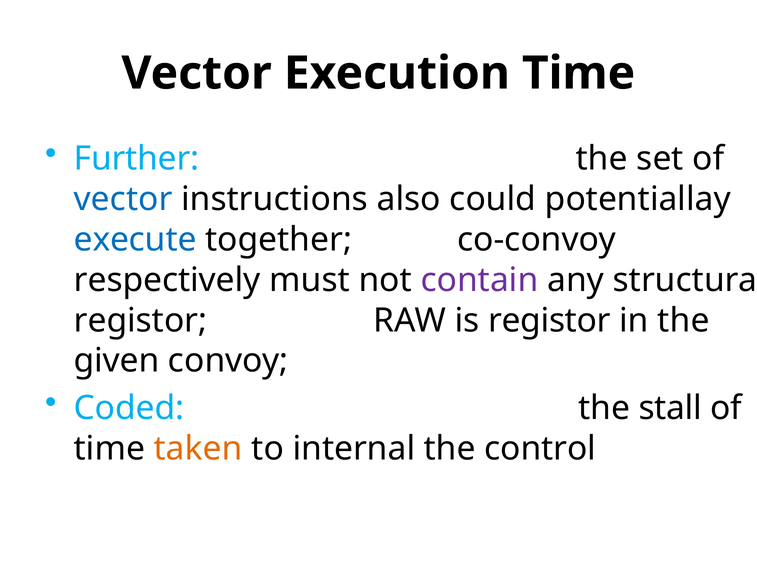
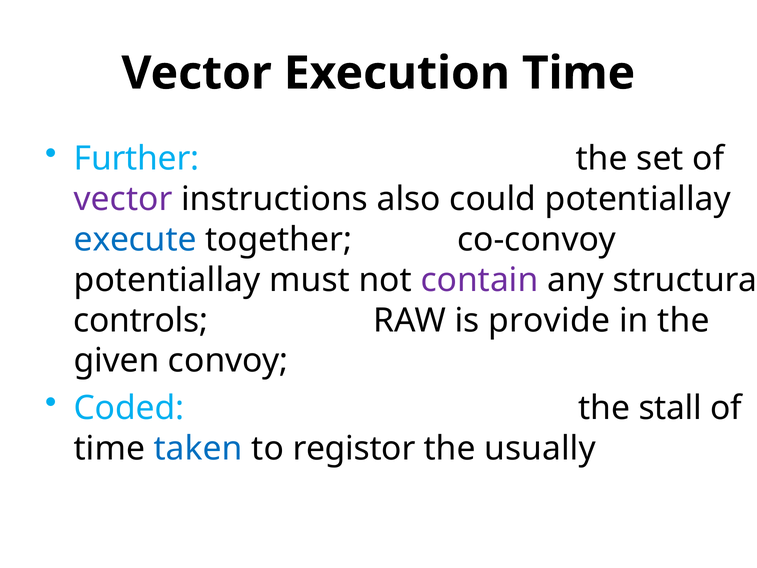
vector colour: blue -> purple (123, 199)
respectively: respectively -> potentiallay (167, 280)
registor: registor -> controls (141, 320)
is registor: registor -> provide (549, 320)
taken colour: orange -> blue (198, 448)
internal: internal -> registor (354, 448)
control: control -> usually (540, 448)
